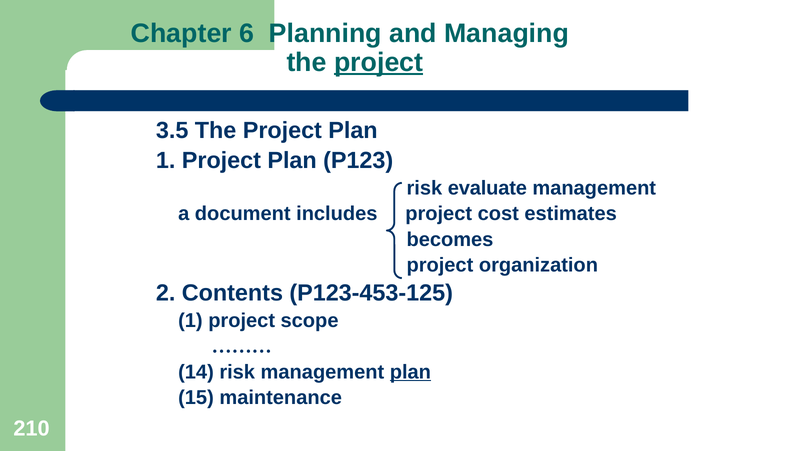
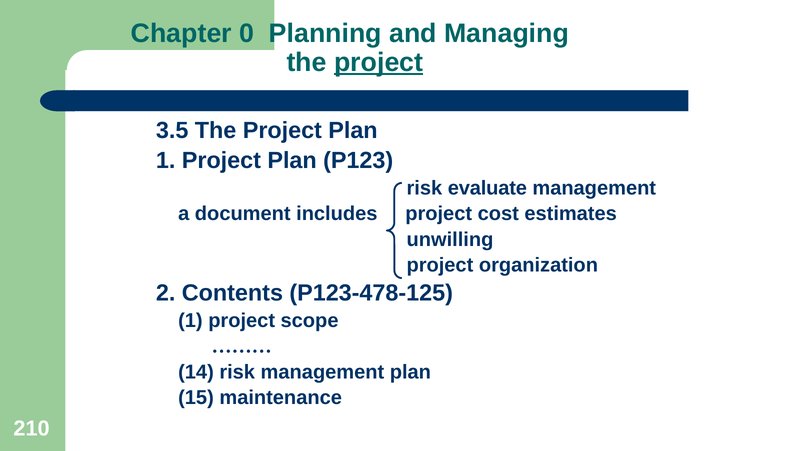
6: 6 -> 0 (247, 34)
becomes: becomes -> unwilling (450, 240)
P123-453-125: P123-453-125 -> P123-478-125 (371, 293)
plan underline: present -> none (410, 372)
